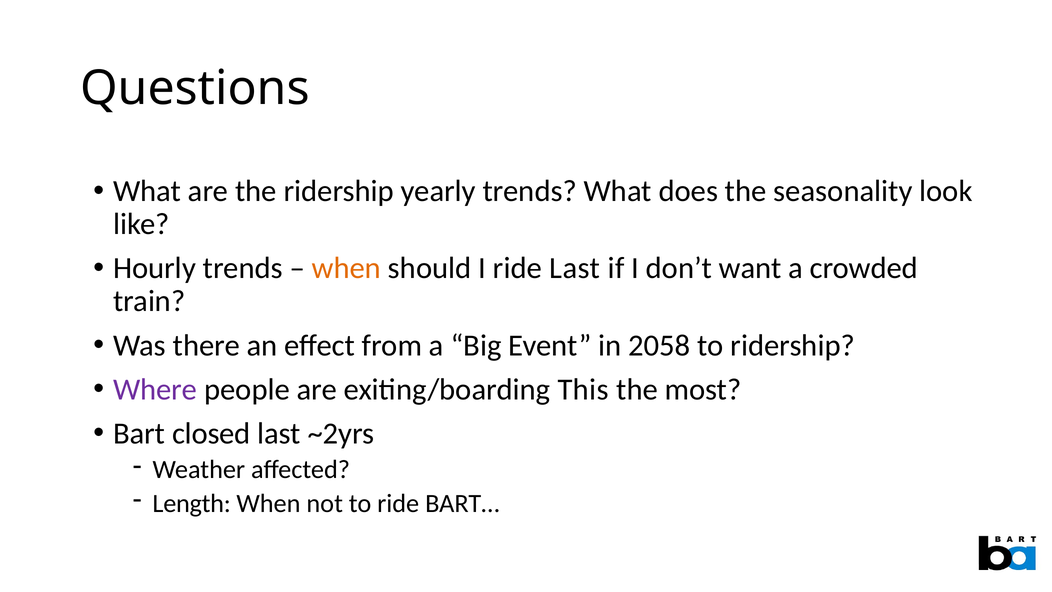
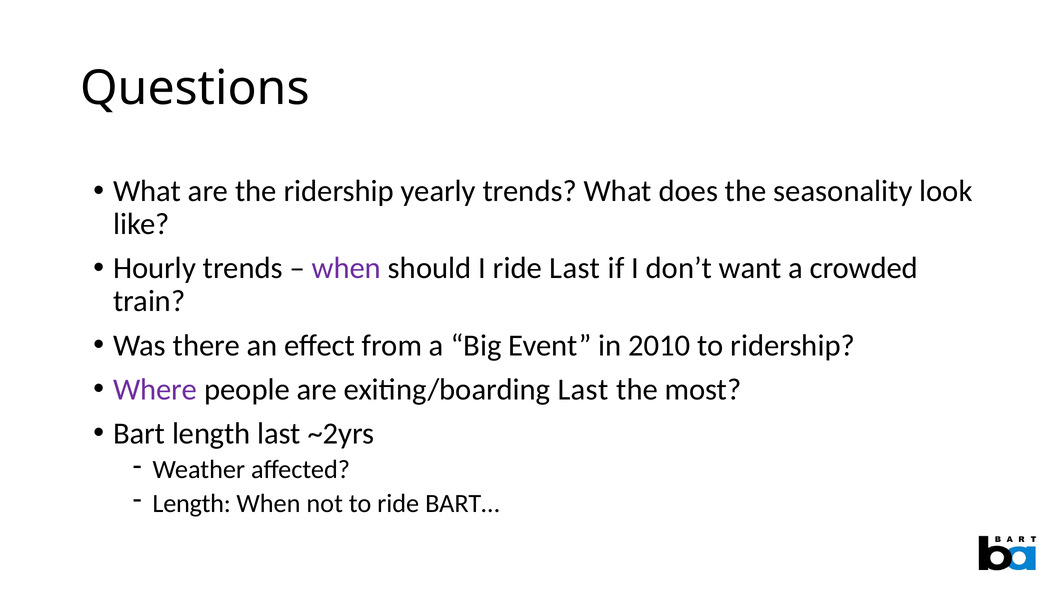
when colour: orange -> purple (346, 268)
2058: 2058 -> 2010 (659, 345)
exiting/boarding This: This -> Last (583, 389)
Bart closed: closed -> length (211, 433)
